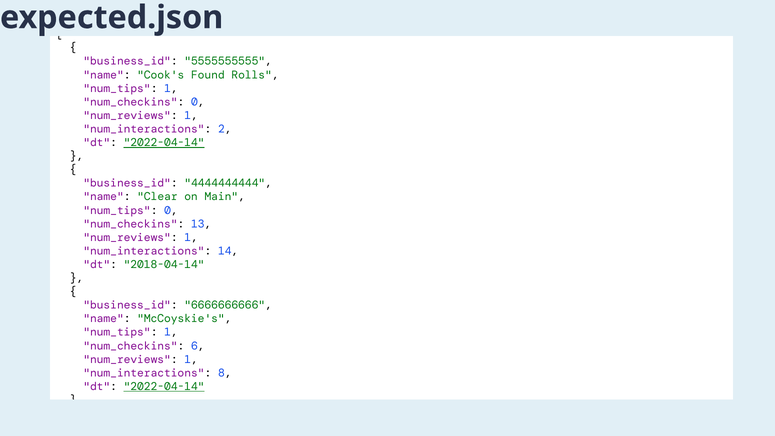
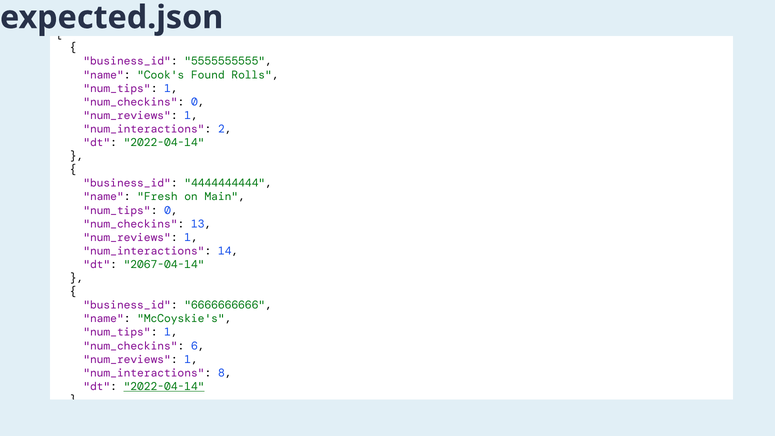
2022-04-14 underline: present -> none (164, 143)
Clear: Clear -> Fresh (157, 197)
2018-04-14: 2018-04-14 -> 2067-04-14 (164, 264)
